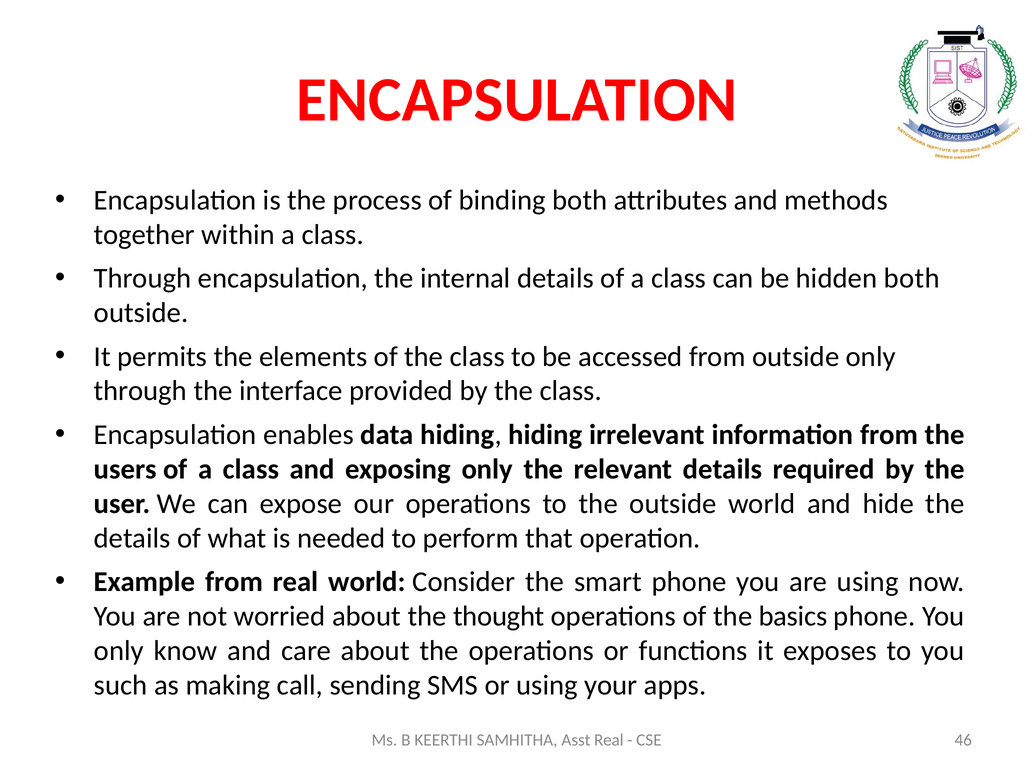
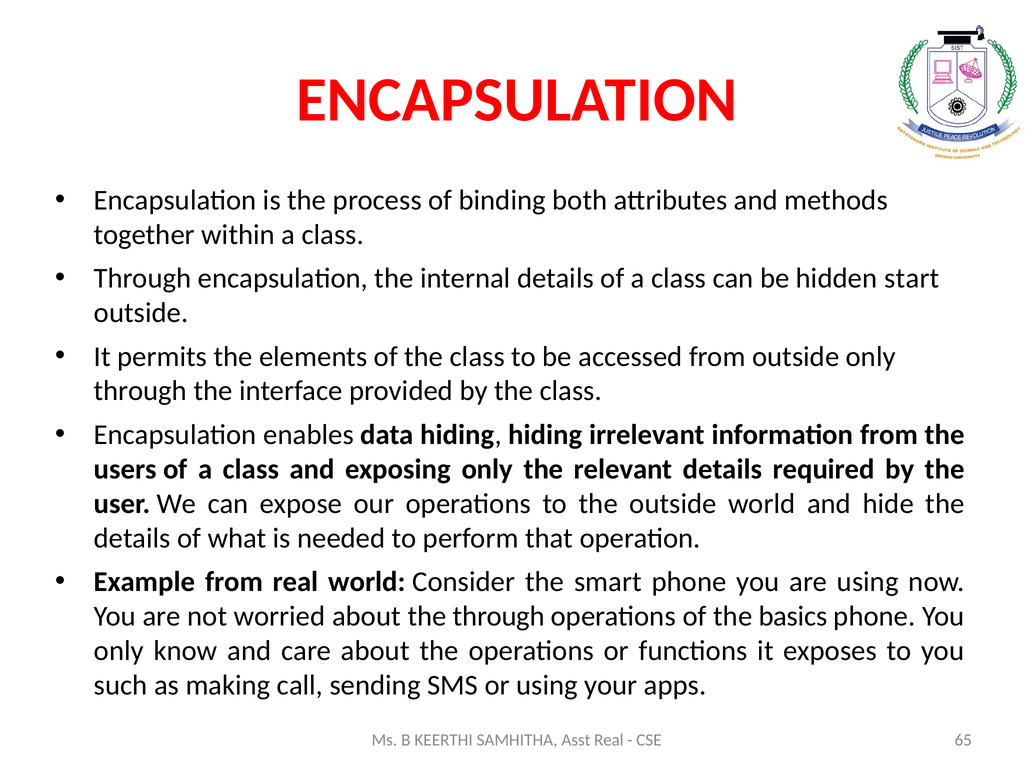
hidden both: both -> start (912, 279)
the thought: thought -> through (499, 617)
46: 46 -> 65 (963, 740)
